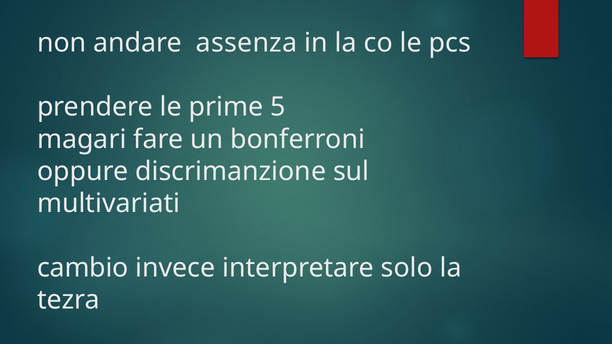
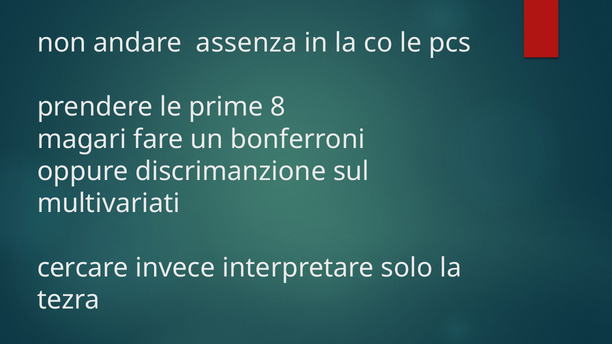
5: 5 -> 8 (278, 107)
cambio: cambio -> cercare (83, 268)
